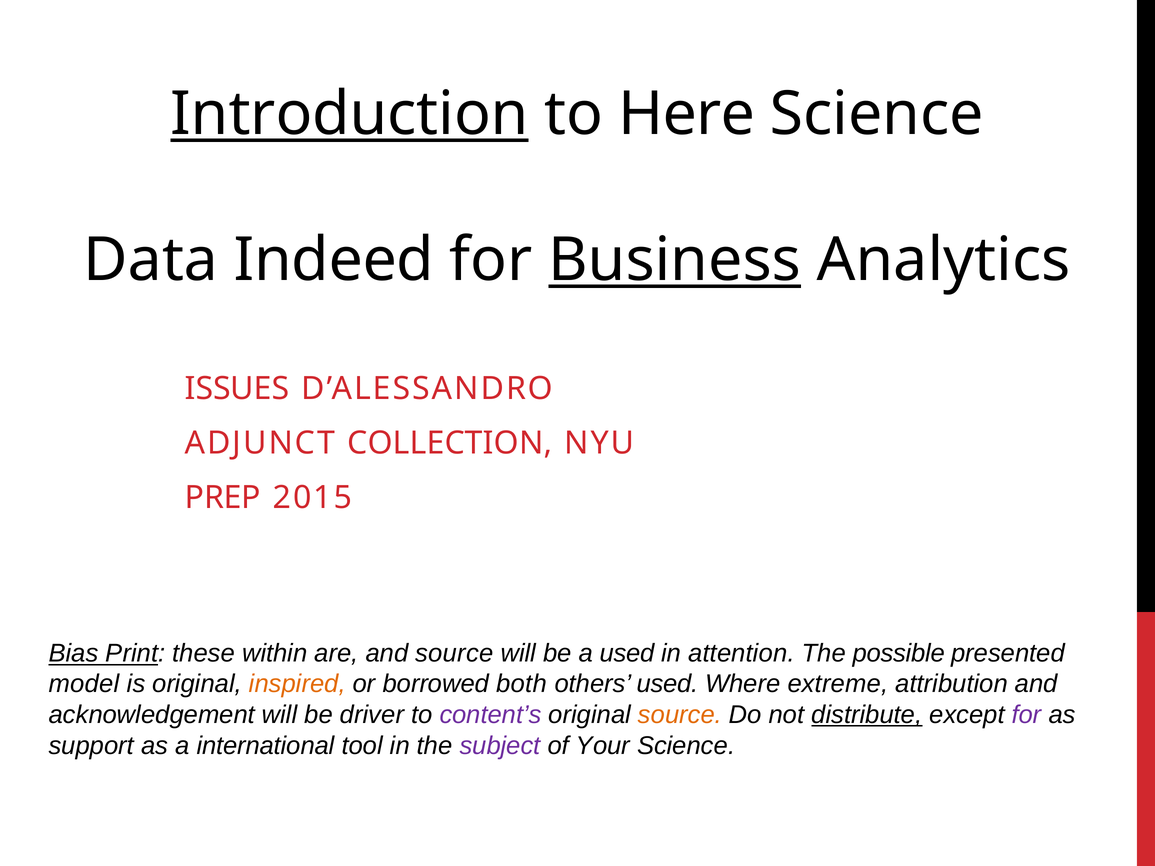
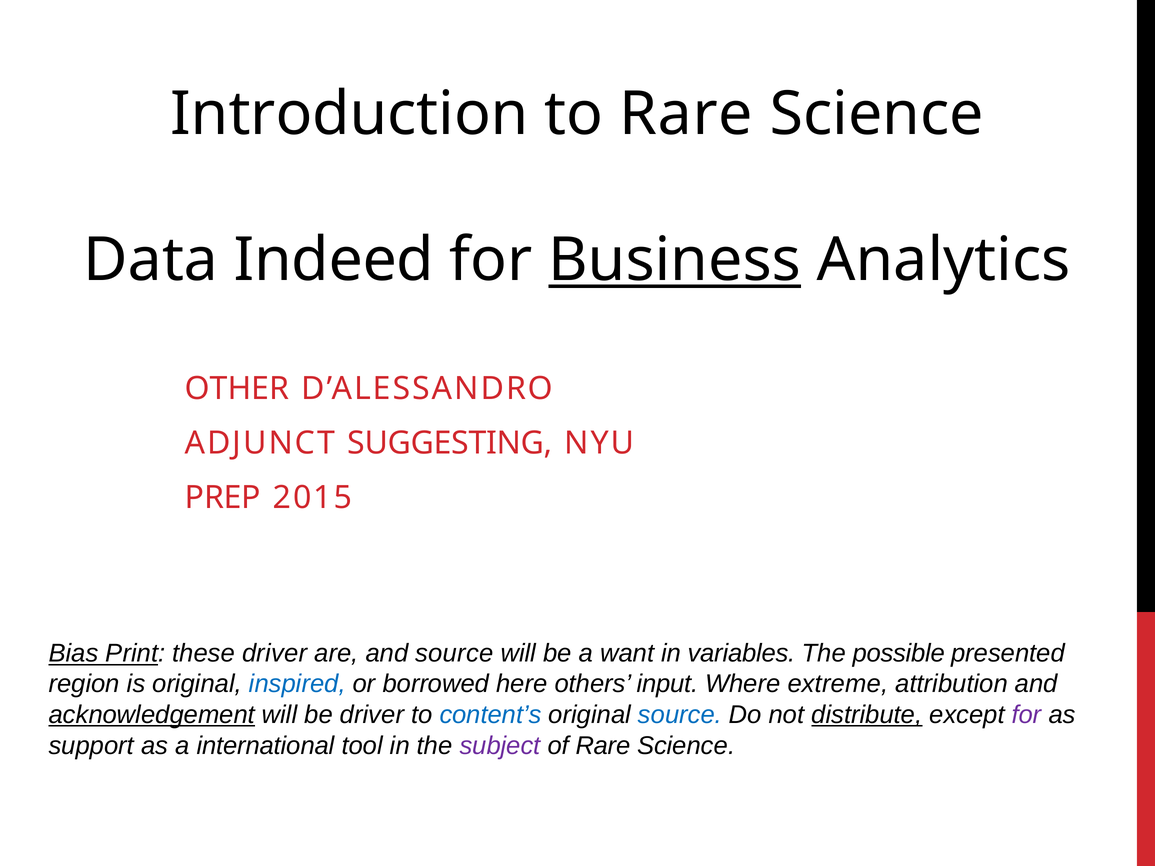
Introduction underline: present -> none (349, 114)
to Here: Here -> Rare (686, 114)
ISSUES: ISSUES -> OTHER (237, 389)
COLLECTION: COLLECTION -> SUGGESTING (450, 443)
these within: within -> driver (275, 653)
a used: used -> want (627, 653)
attention: attention -> variables (742, 653)
model: model -> region (84, 684)
inspired colour: orange -> blue (297, 684)
both: both -> here (522, 684)
others used: used -> input (668, 684)
acknowledgement underline: none -> present (152, 715)
content’s colour: purple -> blue (491, 715)
source colour: orange -> blue (680, 715)
of Your: Your -> Rare (603, 746)
